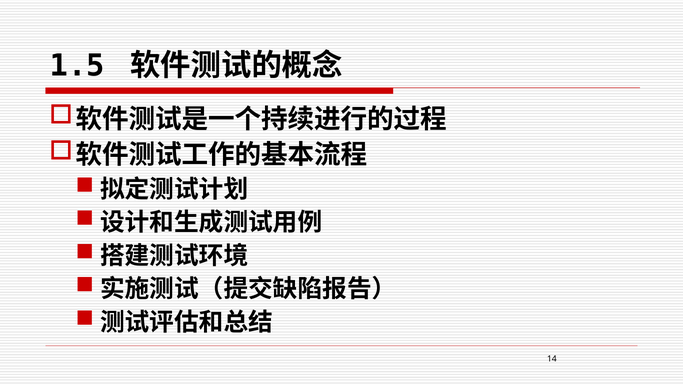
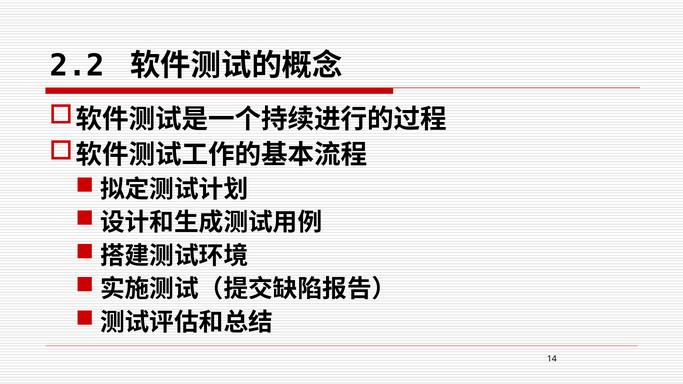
1.5: 1.5 -> 2.2 (77, 66)
